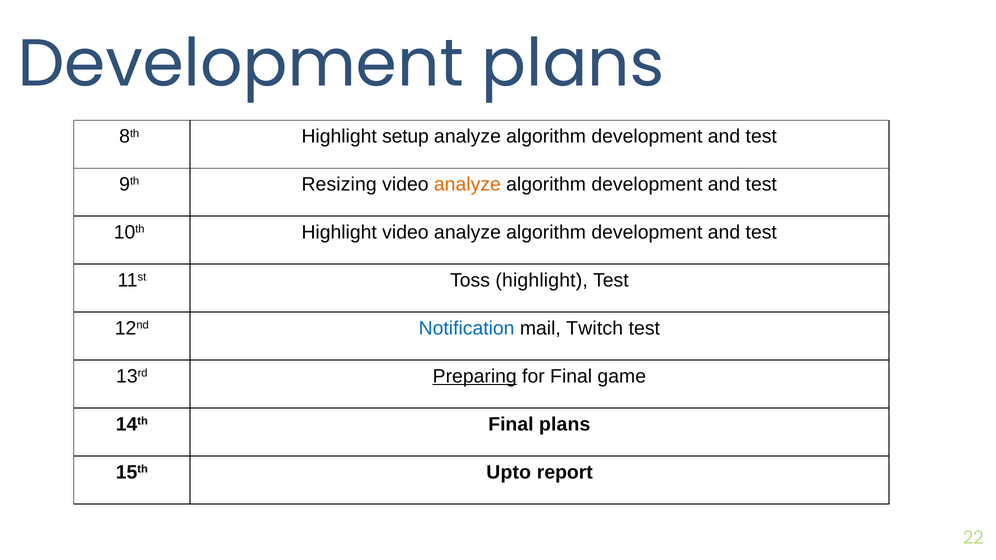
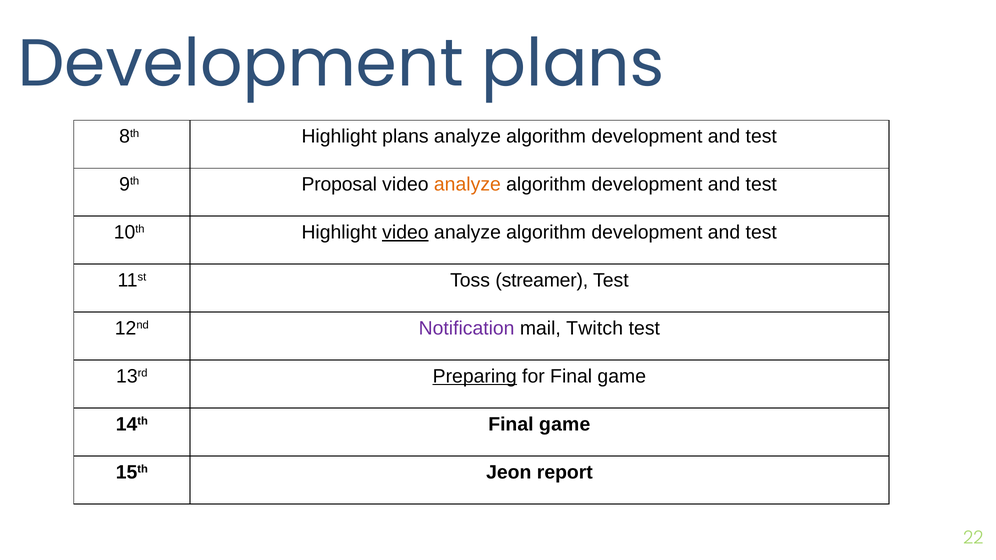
Highlight setup: setup -> plans (405, 136)
Resizing: Resizing -> Proposal (339, 184)
video underline: none -> present (405, 232)
Toss highlight: highlight -> streamer (542, 280)
Notification colour: blue -> purple (467, 328)
14th Final plans: plans -> game (565, 424)
Upto: Upto -> Jeon (509, 472)
